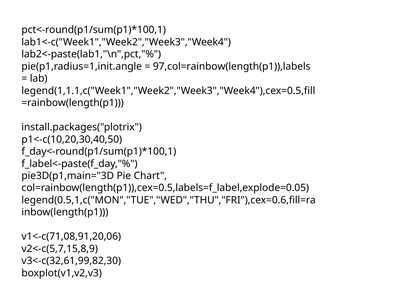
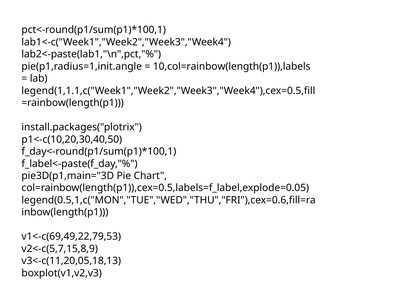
97,col=rainbow(length(p1)),labels: 97,col=rainbow(length(p1)),labels -> 10,col=rainbow(length(p1)),labels (232, 66)
v1<-c(71,08,91,20,06: v1<-c(71,08,91,20,06 -> v1<-c(69,49,22,79,53 (71, 236)
v3<-c(32,61,99,82,30: v3<-c(32,61,99,82,30 -> v3<-c(11,20,05,18,13 (71, 261)
